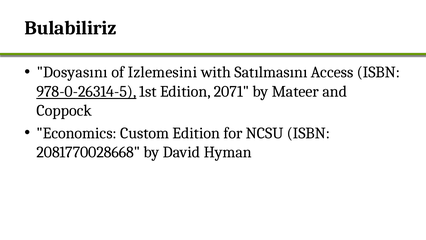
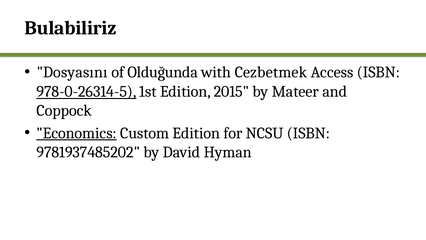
Izlemesini: Izlemesini -> Olduğunda (163, 72)
Satılmasını: Satılmasını -> Cezbetmek (271, 72)
2071: 2071 -> 2015 (231, 91)
Economics underline: none -> present (77, 133)
2081770028668: 2081770028668 -> 9781937485202 (88, 152)
